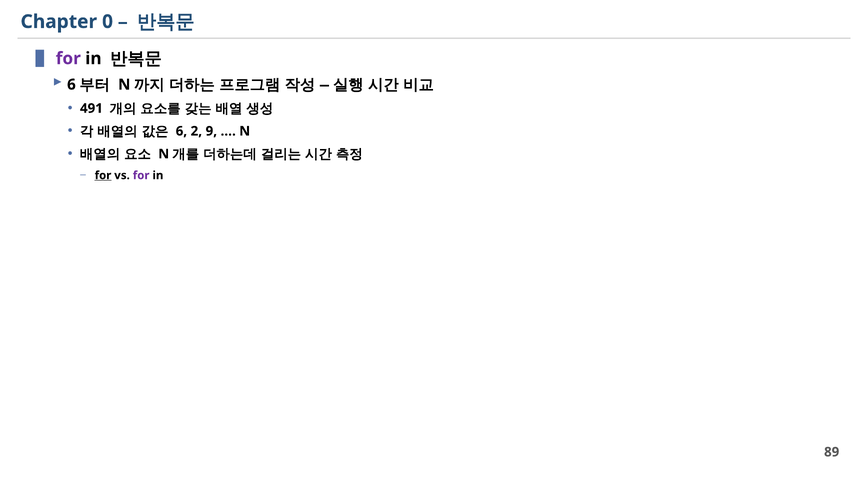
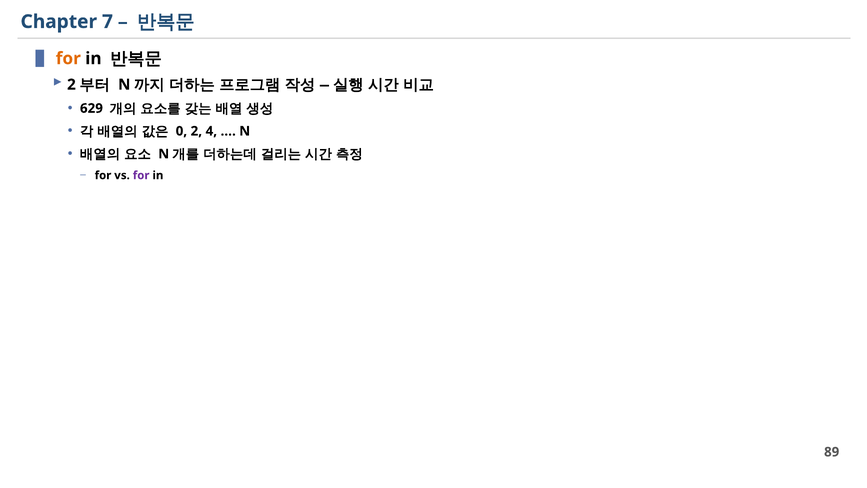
0: 0 -> 7 (108, 22)
for colour: purple -> orange (68, 58)
6: 6 -> 2 (71, 85)
491: 491 -> 629 (91, 108)
6: 6 -> 0 (181, 131)
9: 9 -> 4 (211, 131)
for underline: present -> none (103, 175)
